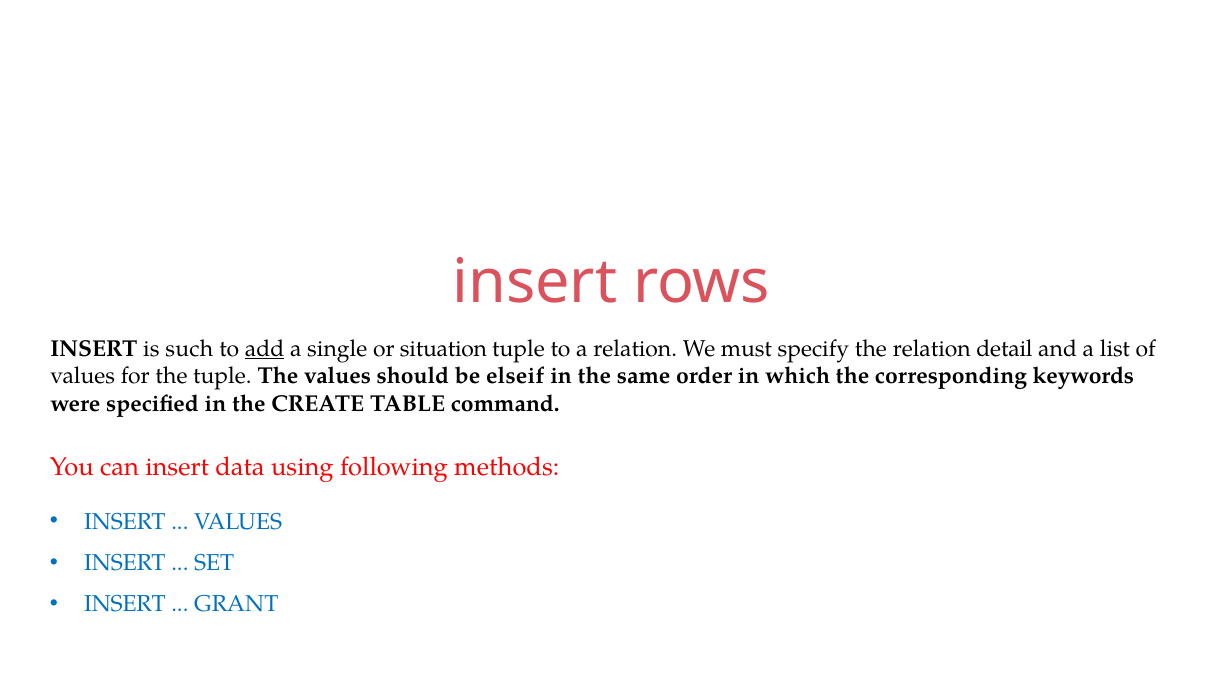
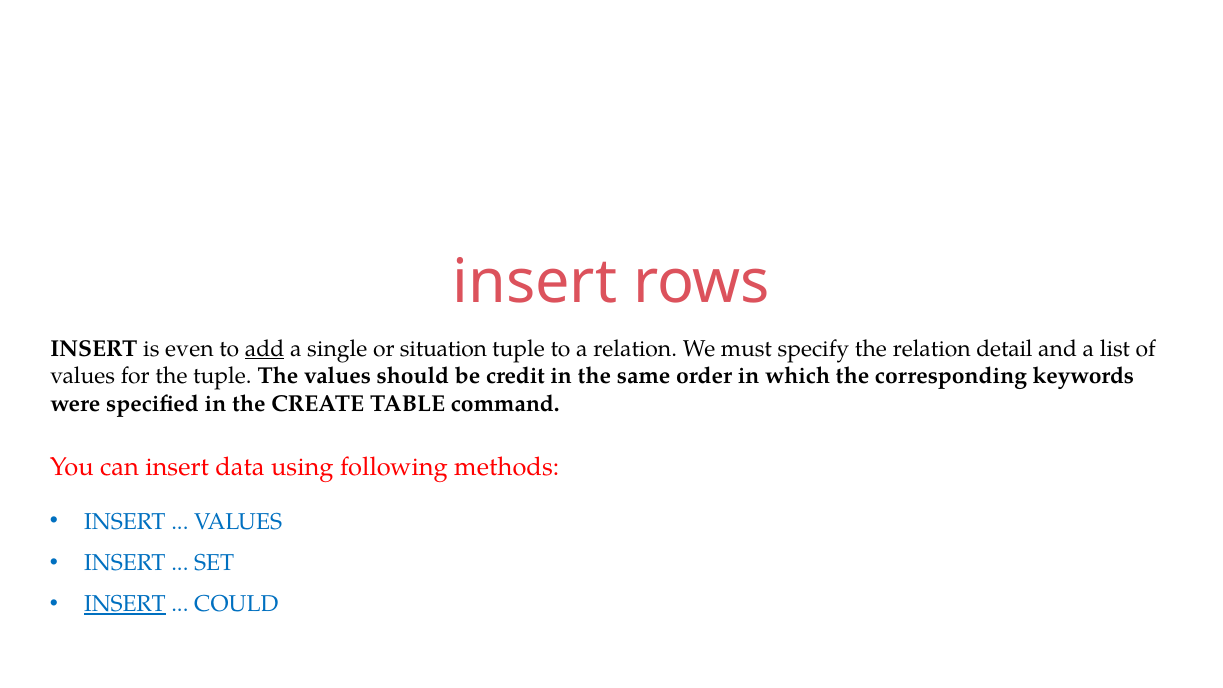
such: such -> even (189, 349)
elseif: elseif -> credit (515, 376)
INSERT underline: none -> present (125, 604)
GRANT: GRANT -> COULD (236, 604)
